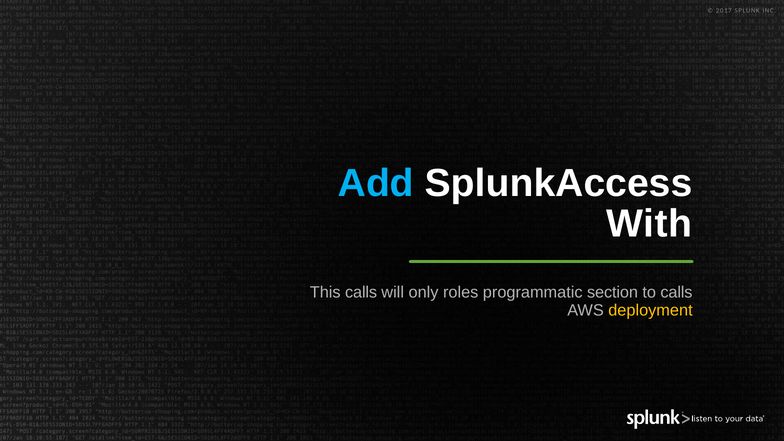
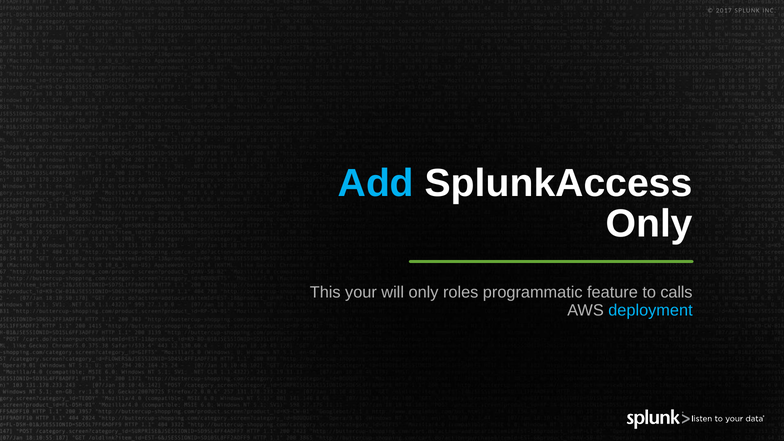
With: With -> Only (649, 224)
This calls: calls -> your (361, 292)
section: section -> feature (612, 292)
deployment colour: yellow -> light blue (650, 310)
